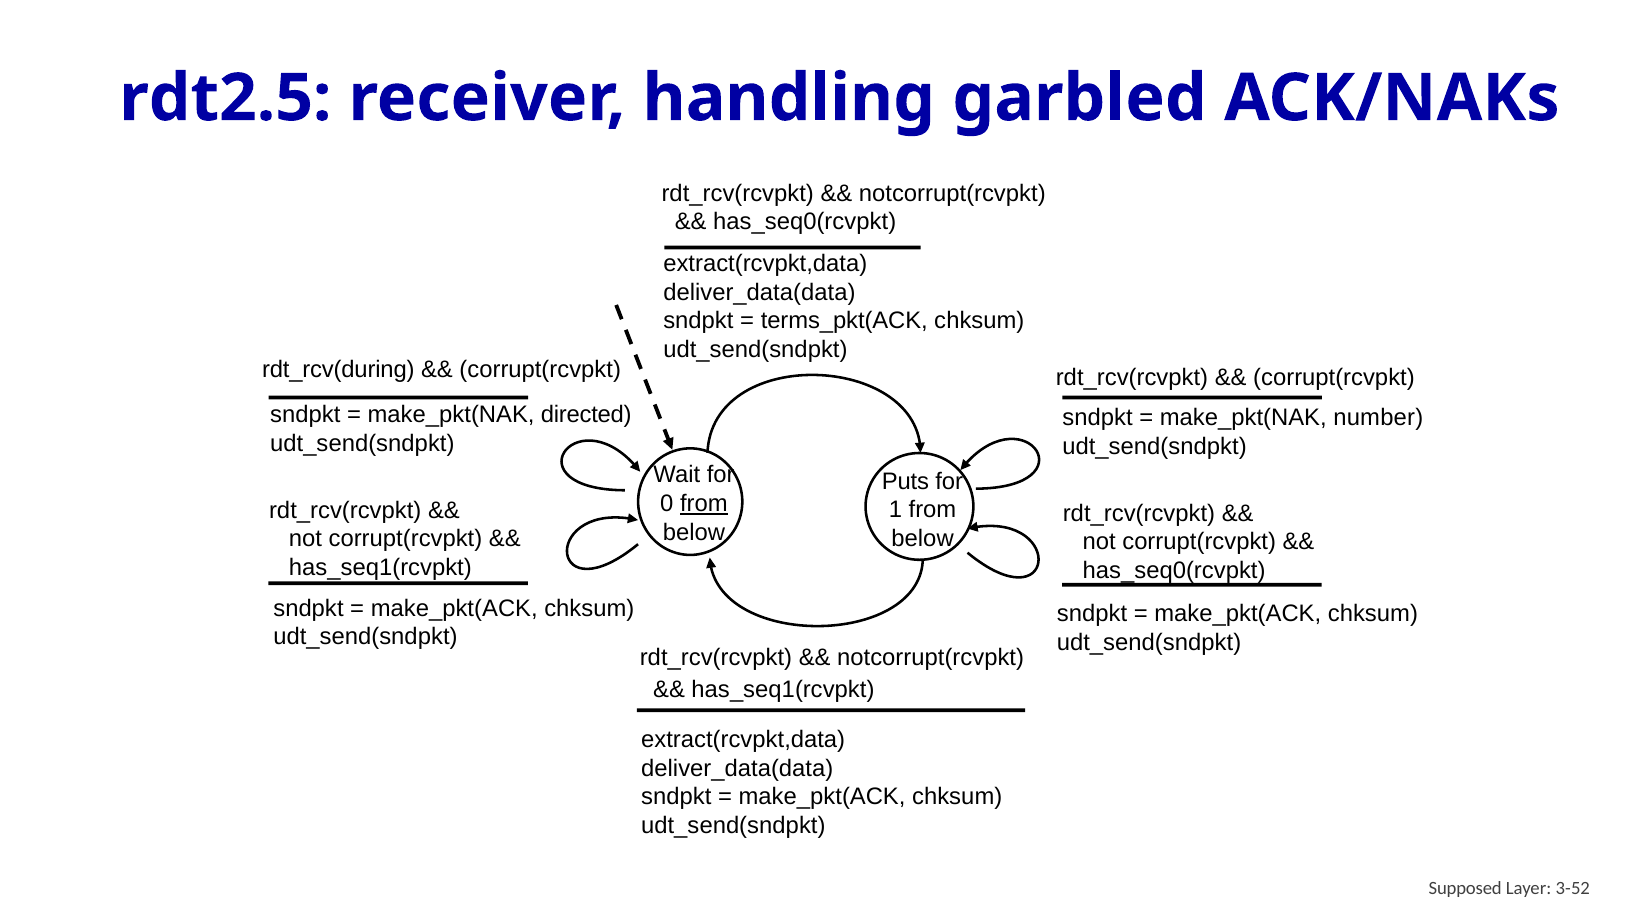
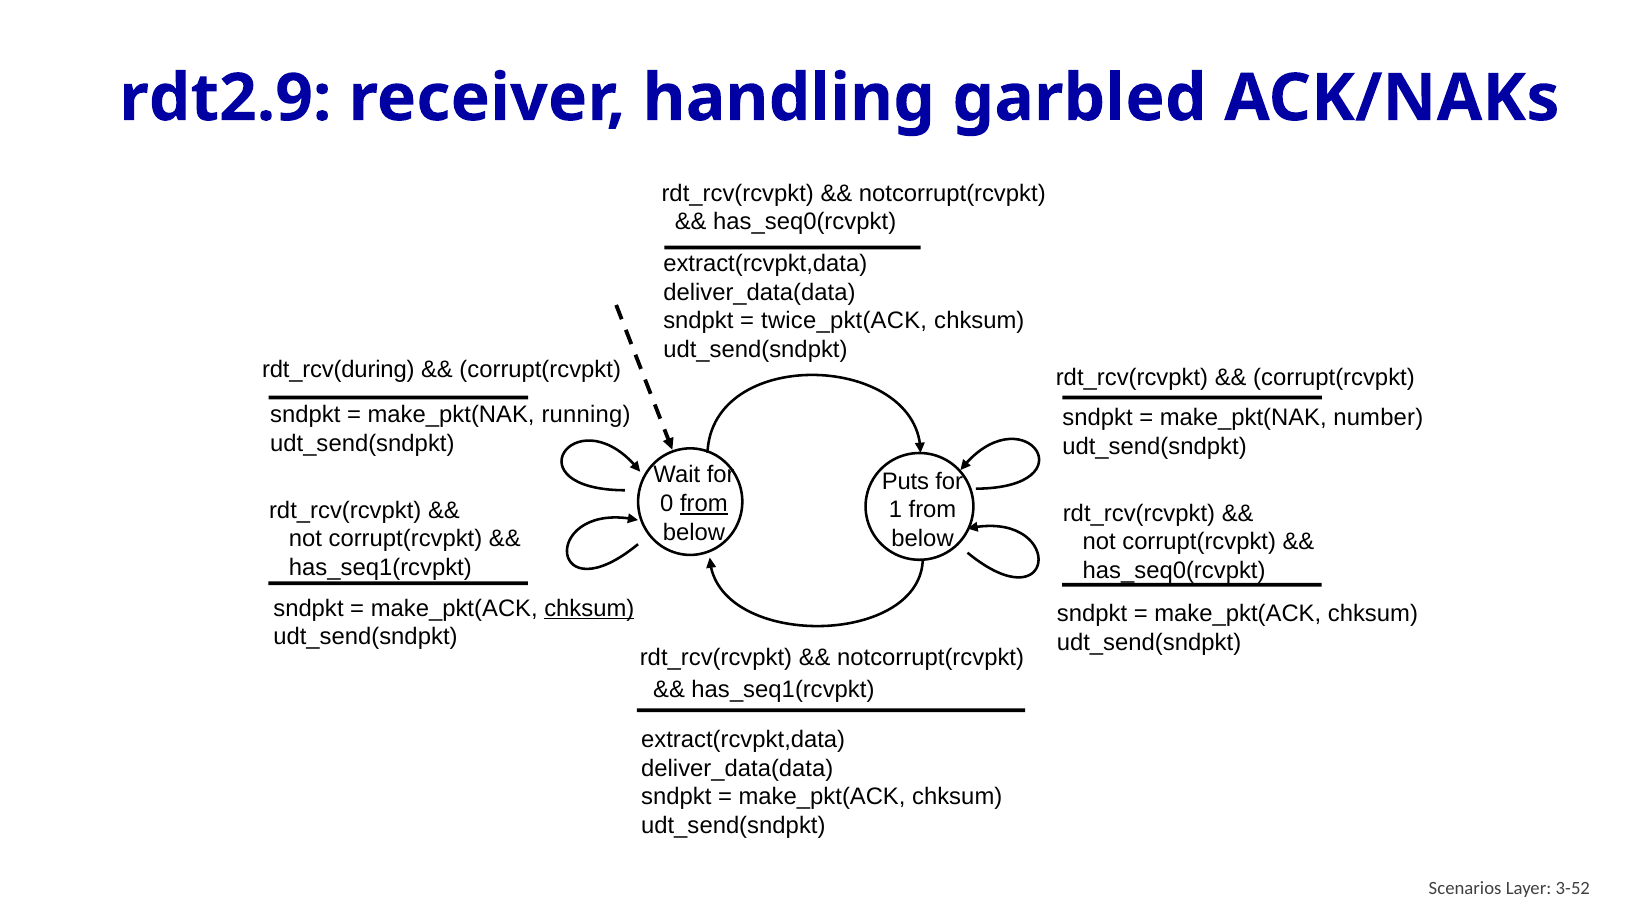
rdt2.5: rdt2.5 -> rdt2.9 (225, 98)
terms_pkt(ACK: terms_pkt(ACK -> twice_pkt(ACK (844, 321)
directed: directed -> running (586, 415)
chksum underline: none -> present (589, 608)
Supposed: Supposed -> Scenarios (1465, 888)
